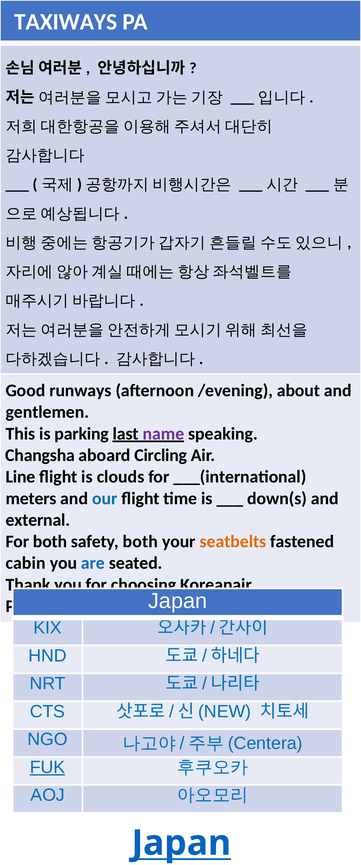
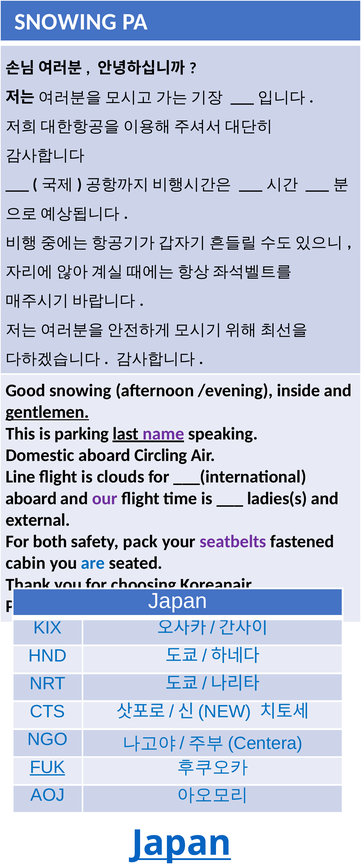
TAXIWAYS: TAXIWAYS -> SNOWING (65, 22)
Good runways: runways -> snowing (80, 390)
about: about -> inside (298, 390)
gentlemen underline: none -> present (47, 412)
Changsha: Changsha -> Domestic (40, 455)
meters: meters -> aboard (31, 498)
our colour: blue -> purple (105, 498)
down(s: down(s -> ladies(s (277, 498)
safety both: both -> pack (140, 541)
seatbelts colour: orange -> purple (233, 541)
